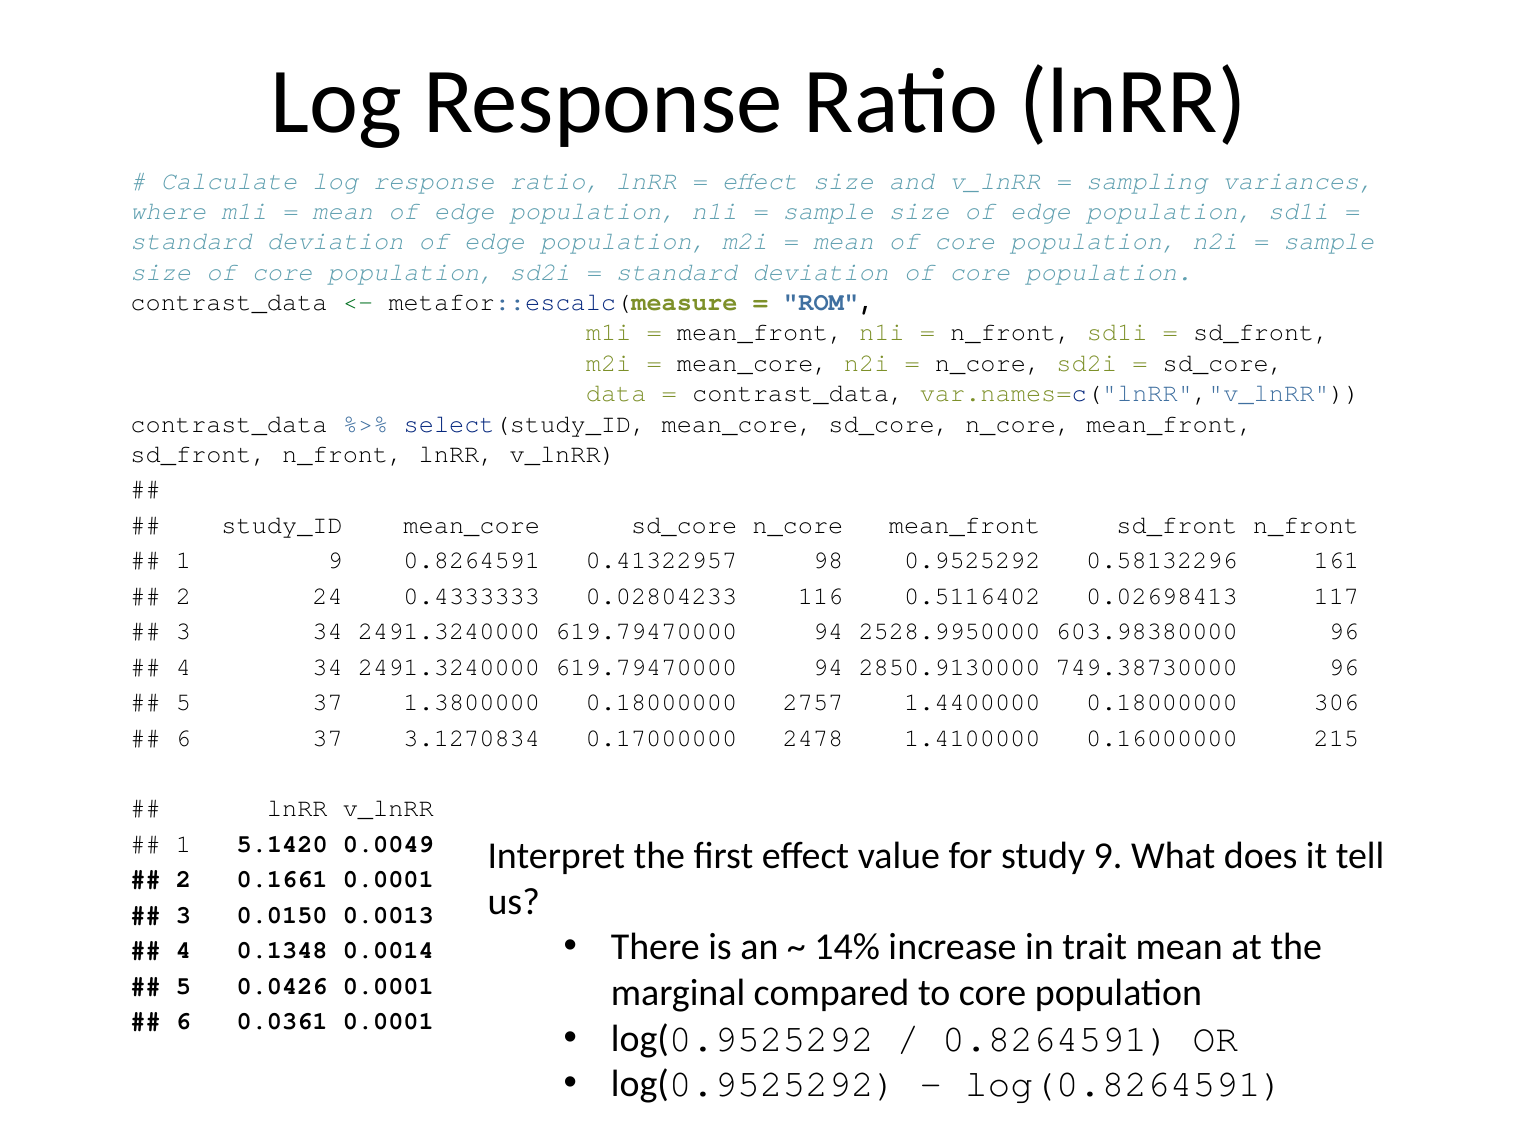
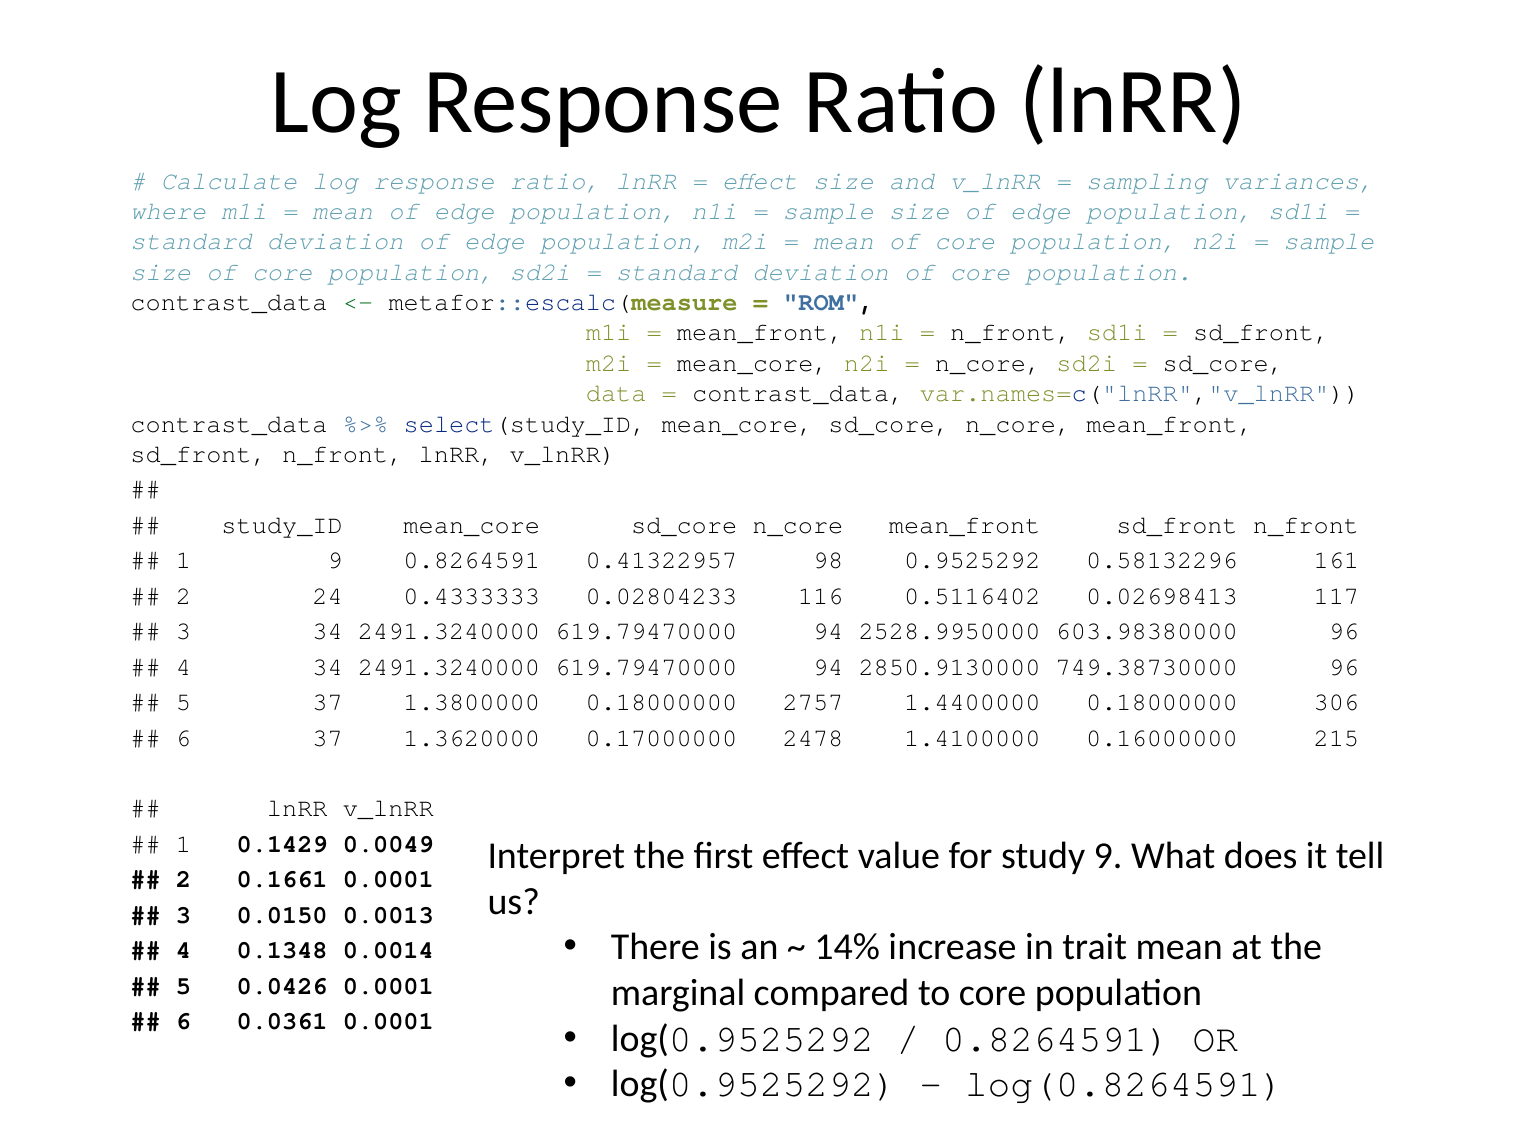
3.1270834: 3.1270834 -> 1.3620000 (472, 737)
5.1420: 5.1420 -> 0.1429 (282, 844)
